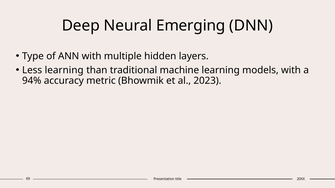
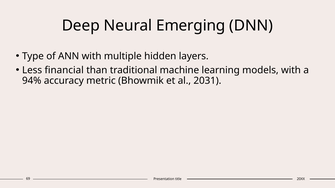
Less learning: learning -> financial (64, 70)
2023: 2023 -> 2031 (207, 81)
